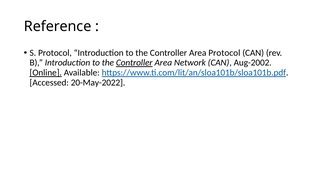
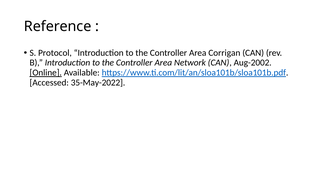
Area Protocol: Protocol -> Corrigan (224, 53)
Controller underline: present -> none (134, 63)
20-May-2022: 20-May-2022 -> 35-May-2022 (98, 83)
